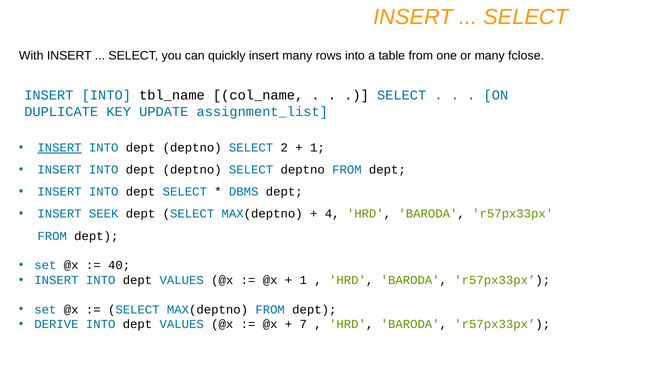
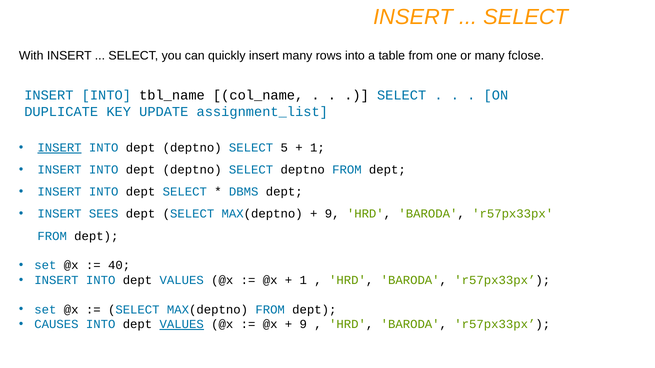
2: 2 -> 5 (284, 148)
SEEK: SEEK -> SEES (104, 214)
4: 4 -> 9 (332, 214)
DERIVE: DERIVE -> CAUSES (56, 325)
VALUES underline: none -> present (182, 325)
7: 7 -> 9 (303, 325)
